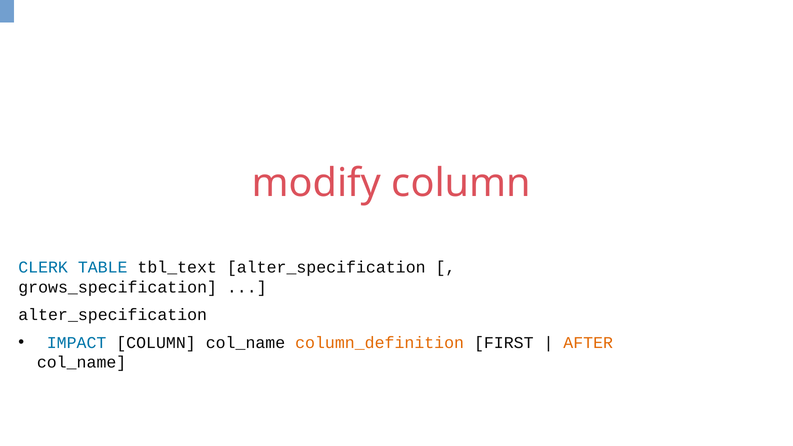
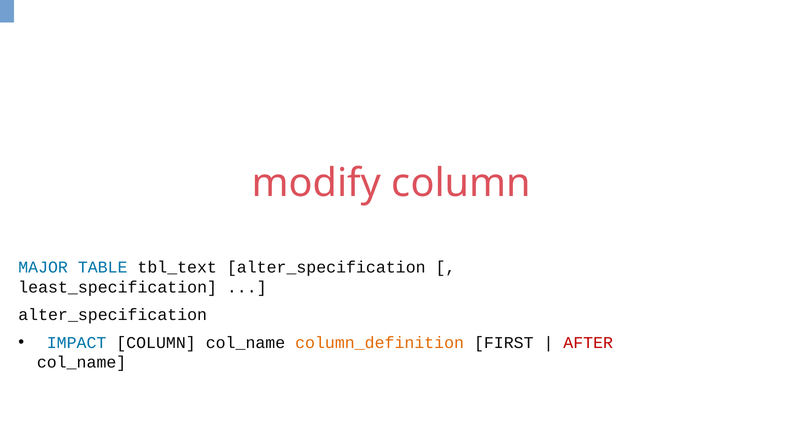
CLERK: CLERK -> MAJOR (43, 267)
grows_specification: grows_specification -> least_specification (118, 287)
AFTER colour: orange -> red (588, 343)
